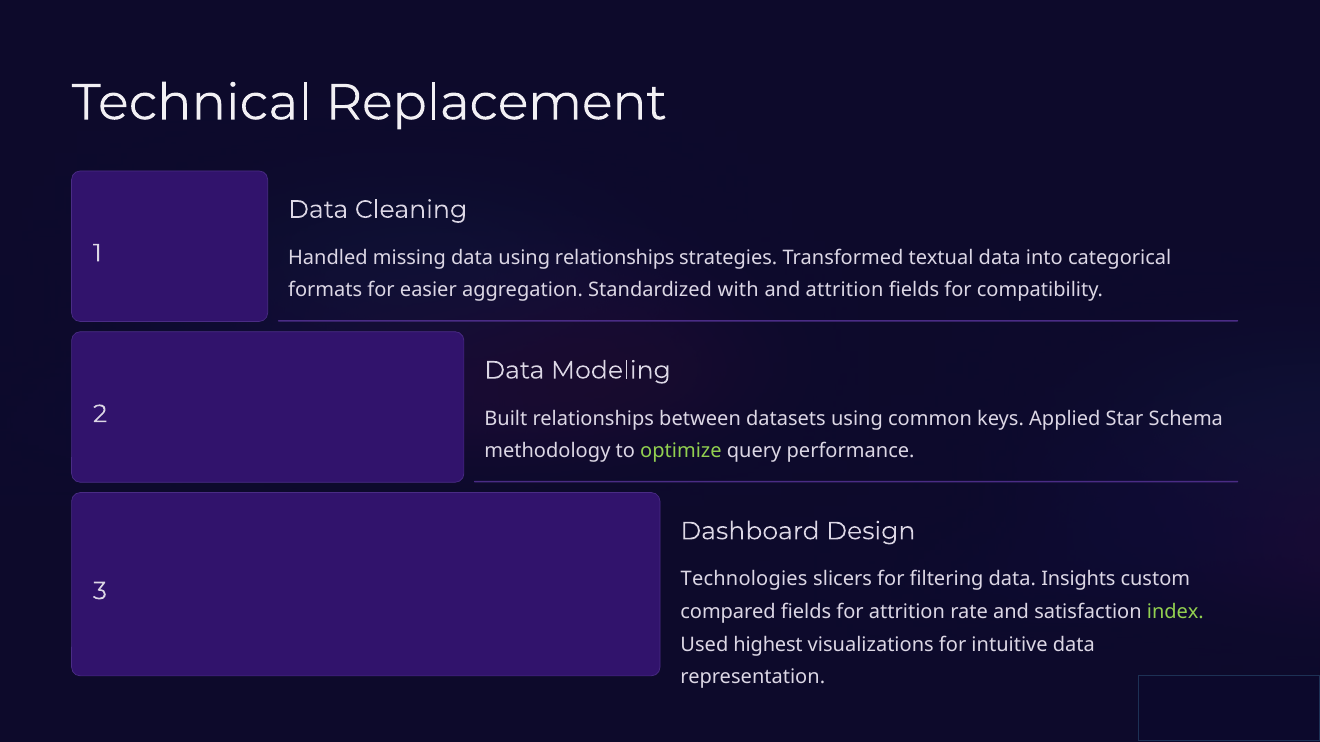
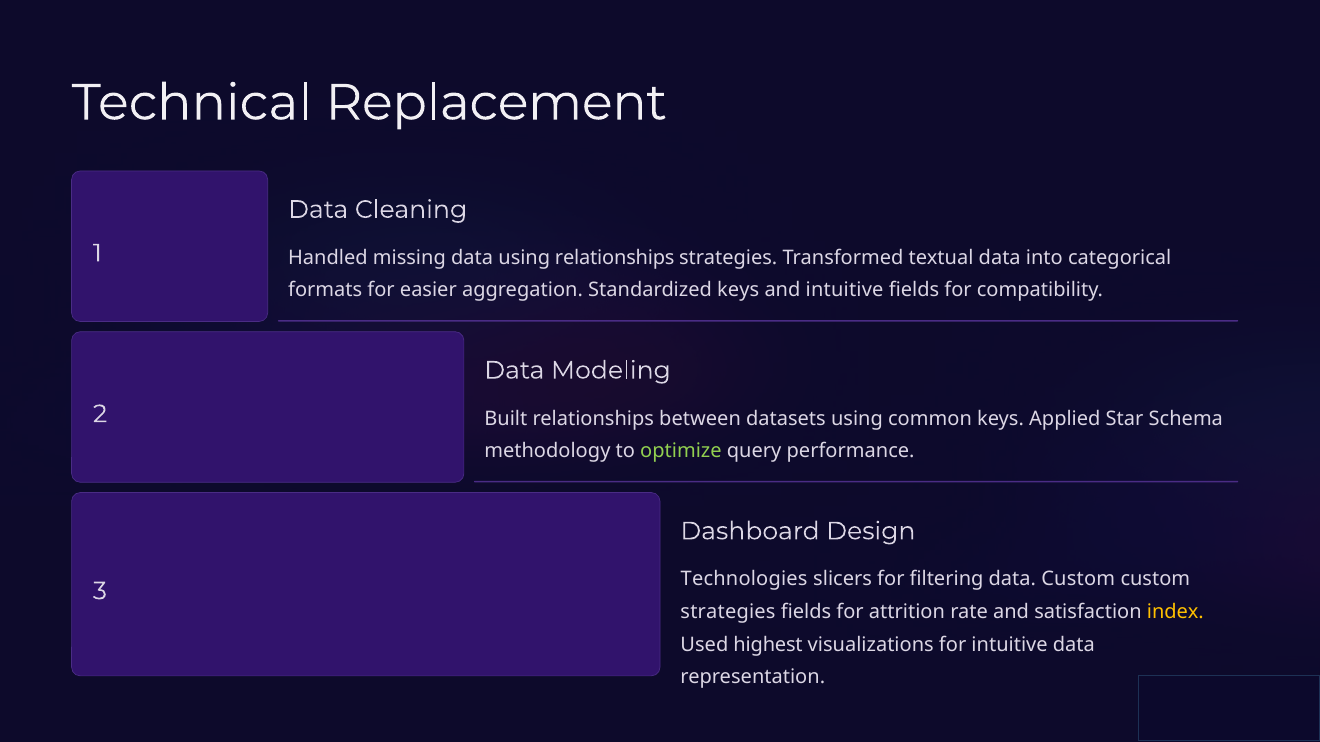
Standardized with: with -> keys (738, 290)
and attrition: attrition -> intuitive (845, 290)
data Insights: Insights -> Custom (1078, 580)
compared: compared -> strategies (728, 612)
index colour: light green -> yellow (1175, 612)
